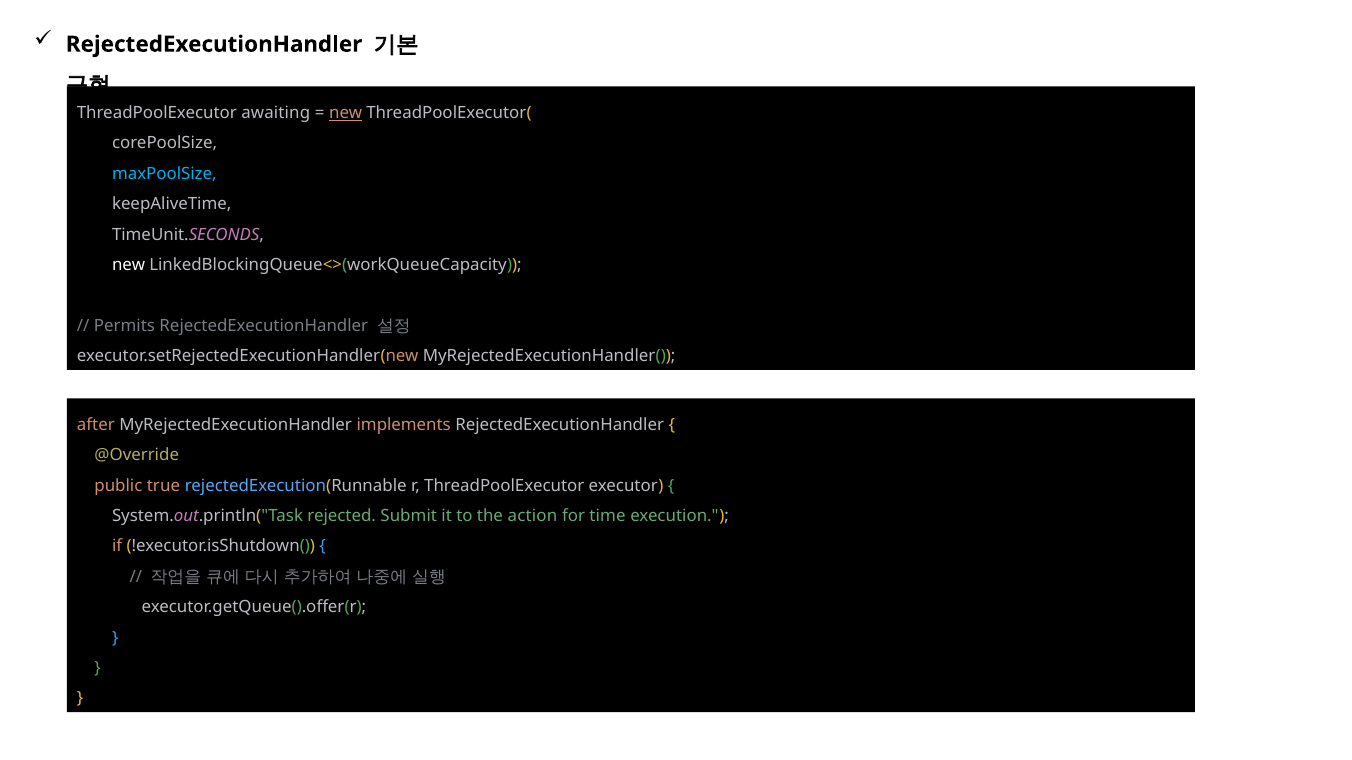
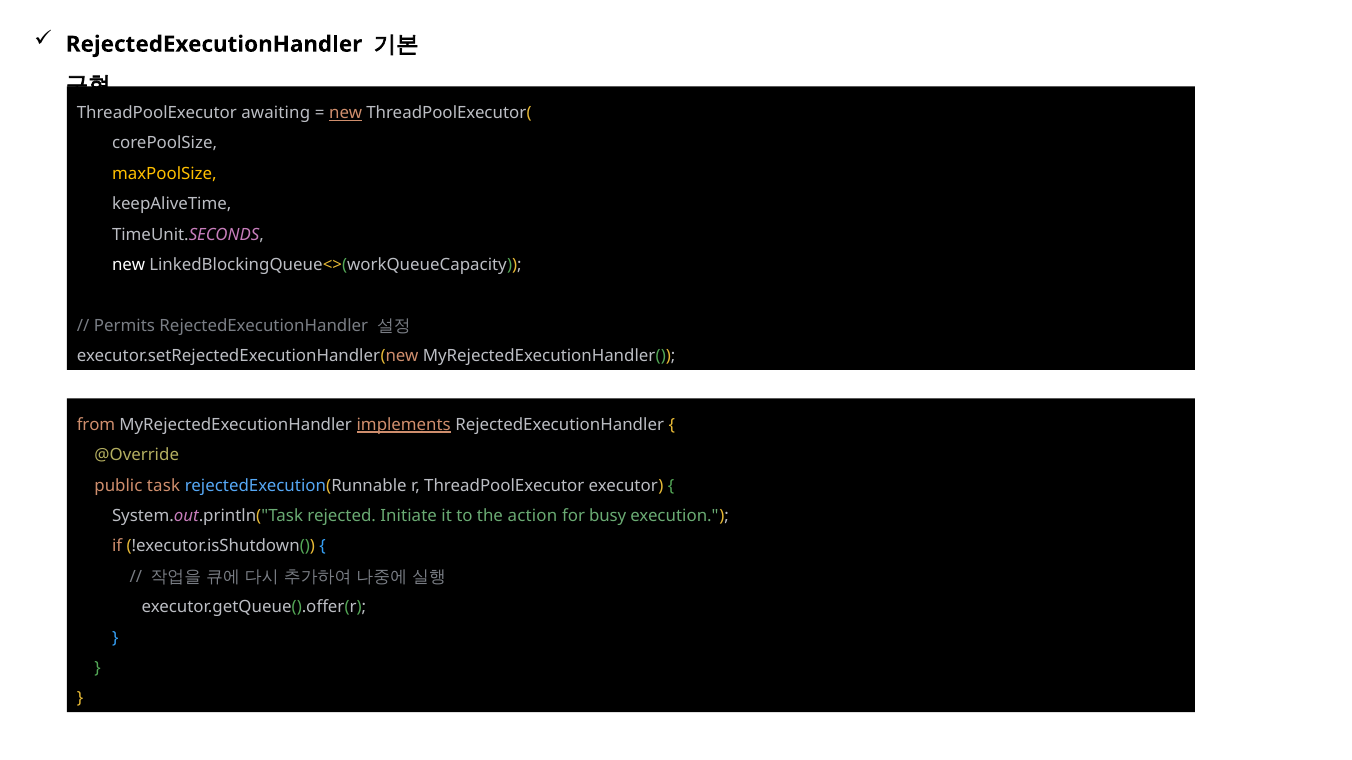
maxPoolSize colour: light blue -> yellow (164, 174)
after: after -> from (96, 425)
implements underline: none -> present (404, 425)
true: true -> task (163, 486)
Submit: Submit -> Initiate (409, 516)
time: time -> busy (608, 516)
